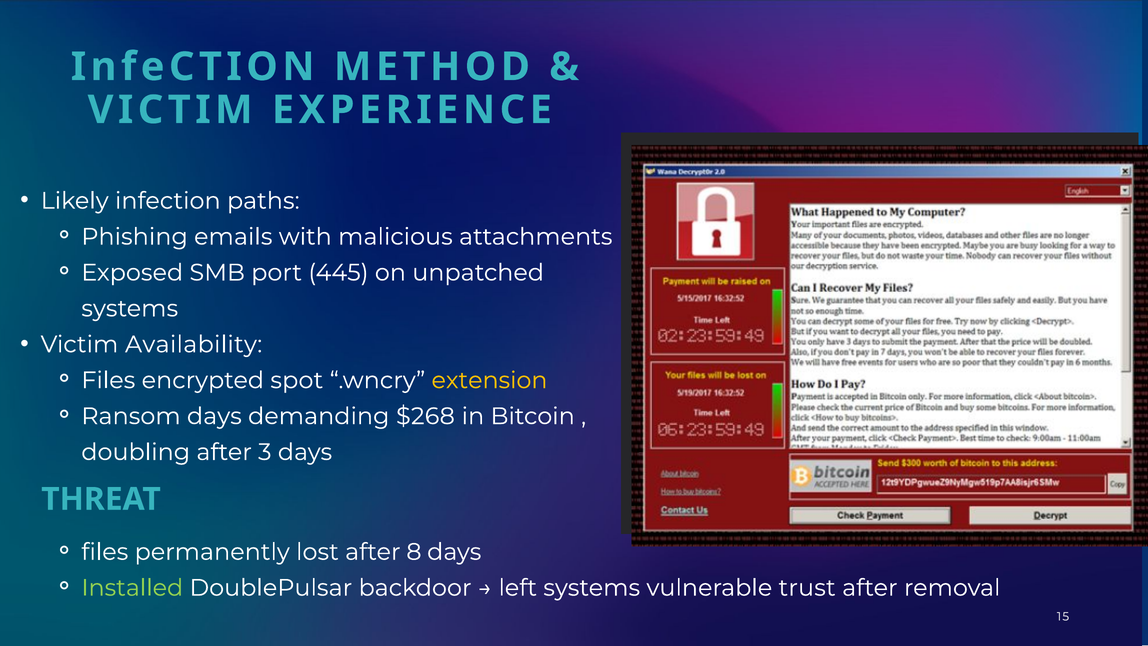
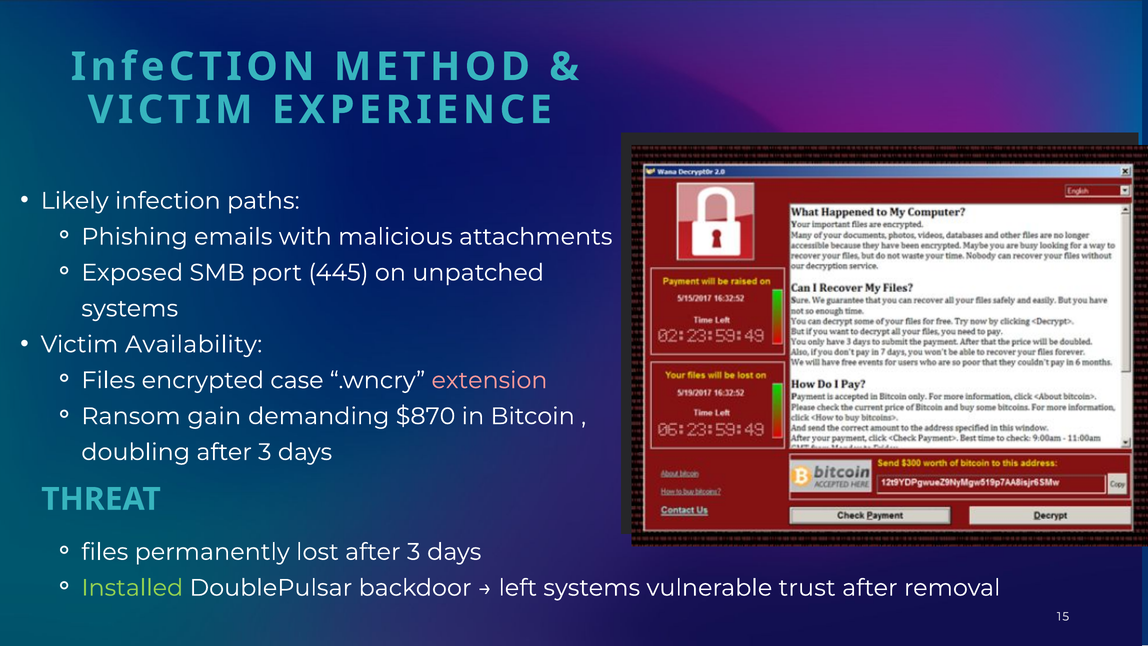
spot: spot -> case (297, 380)
extension colour: yellow -> pink (489, 380)
Ransom days: days -> gain (214, 416)
$268: $268 -> $870 (426, 416)
lost after 8: 8 -> 3 (414, 552)
